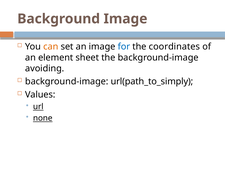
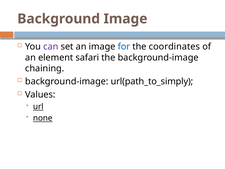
can colour: orange -> purple (51, 47)
sheet: sheet -> safari (87, 57)
avoiding: avoiding -> chaining (45, 68)
